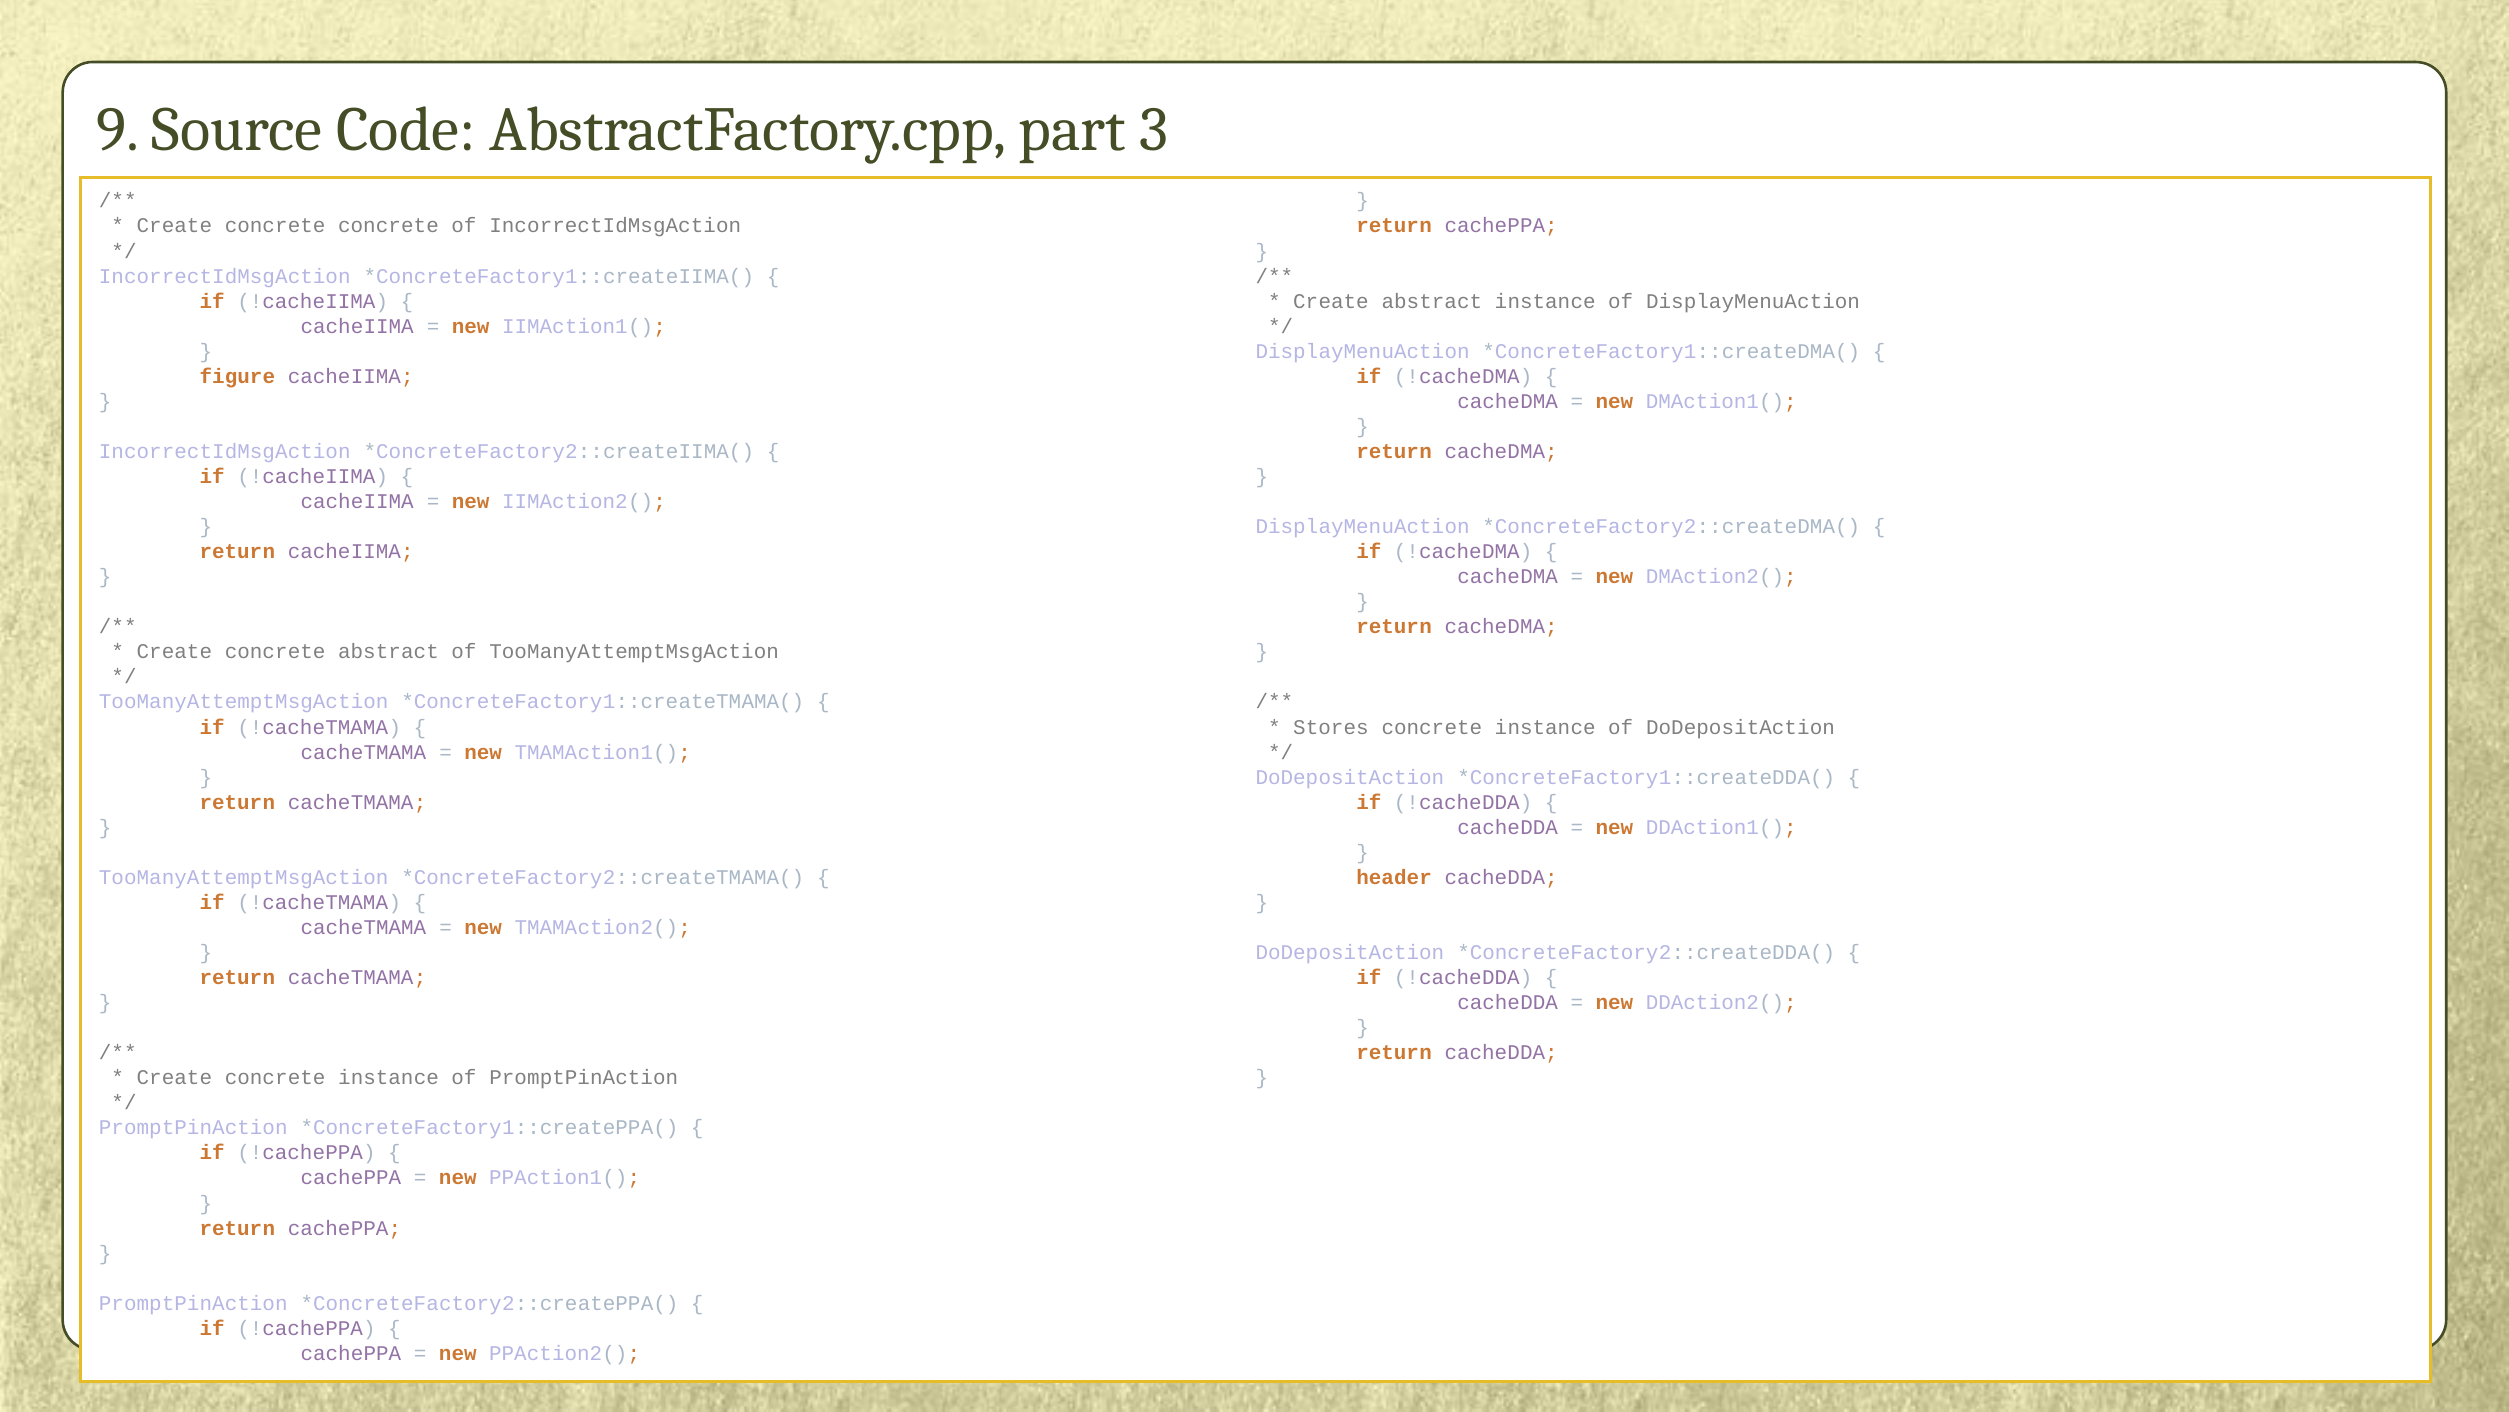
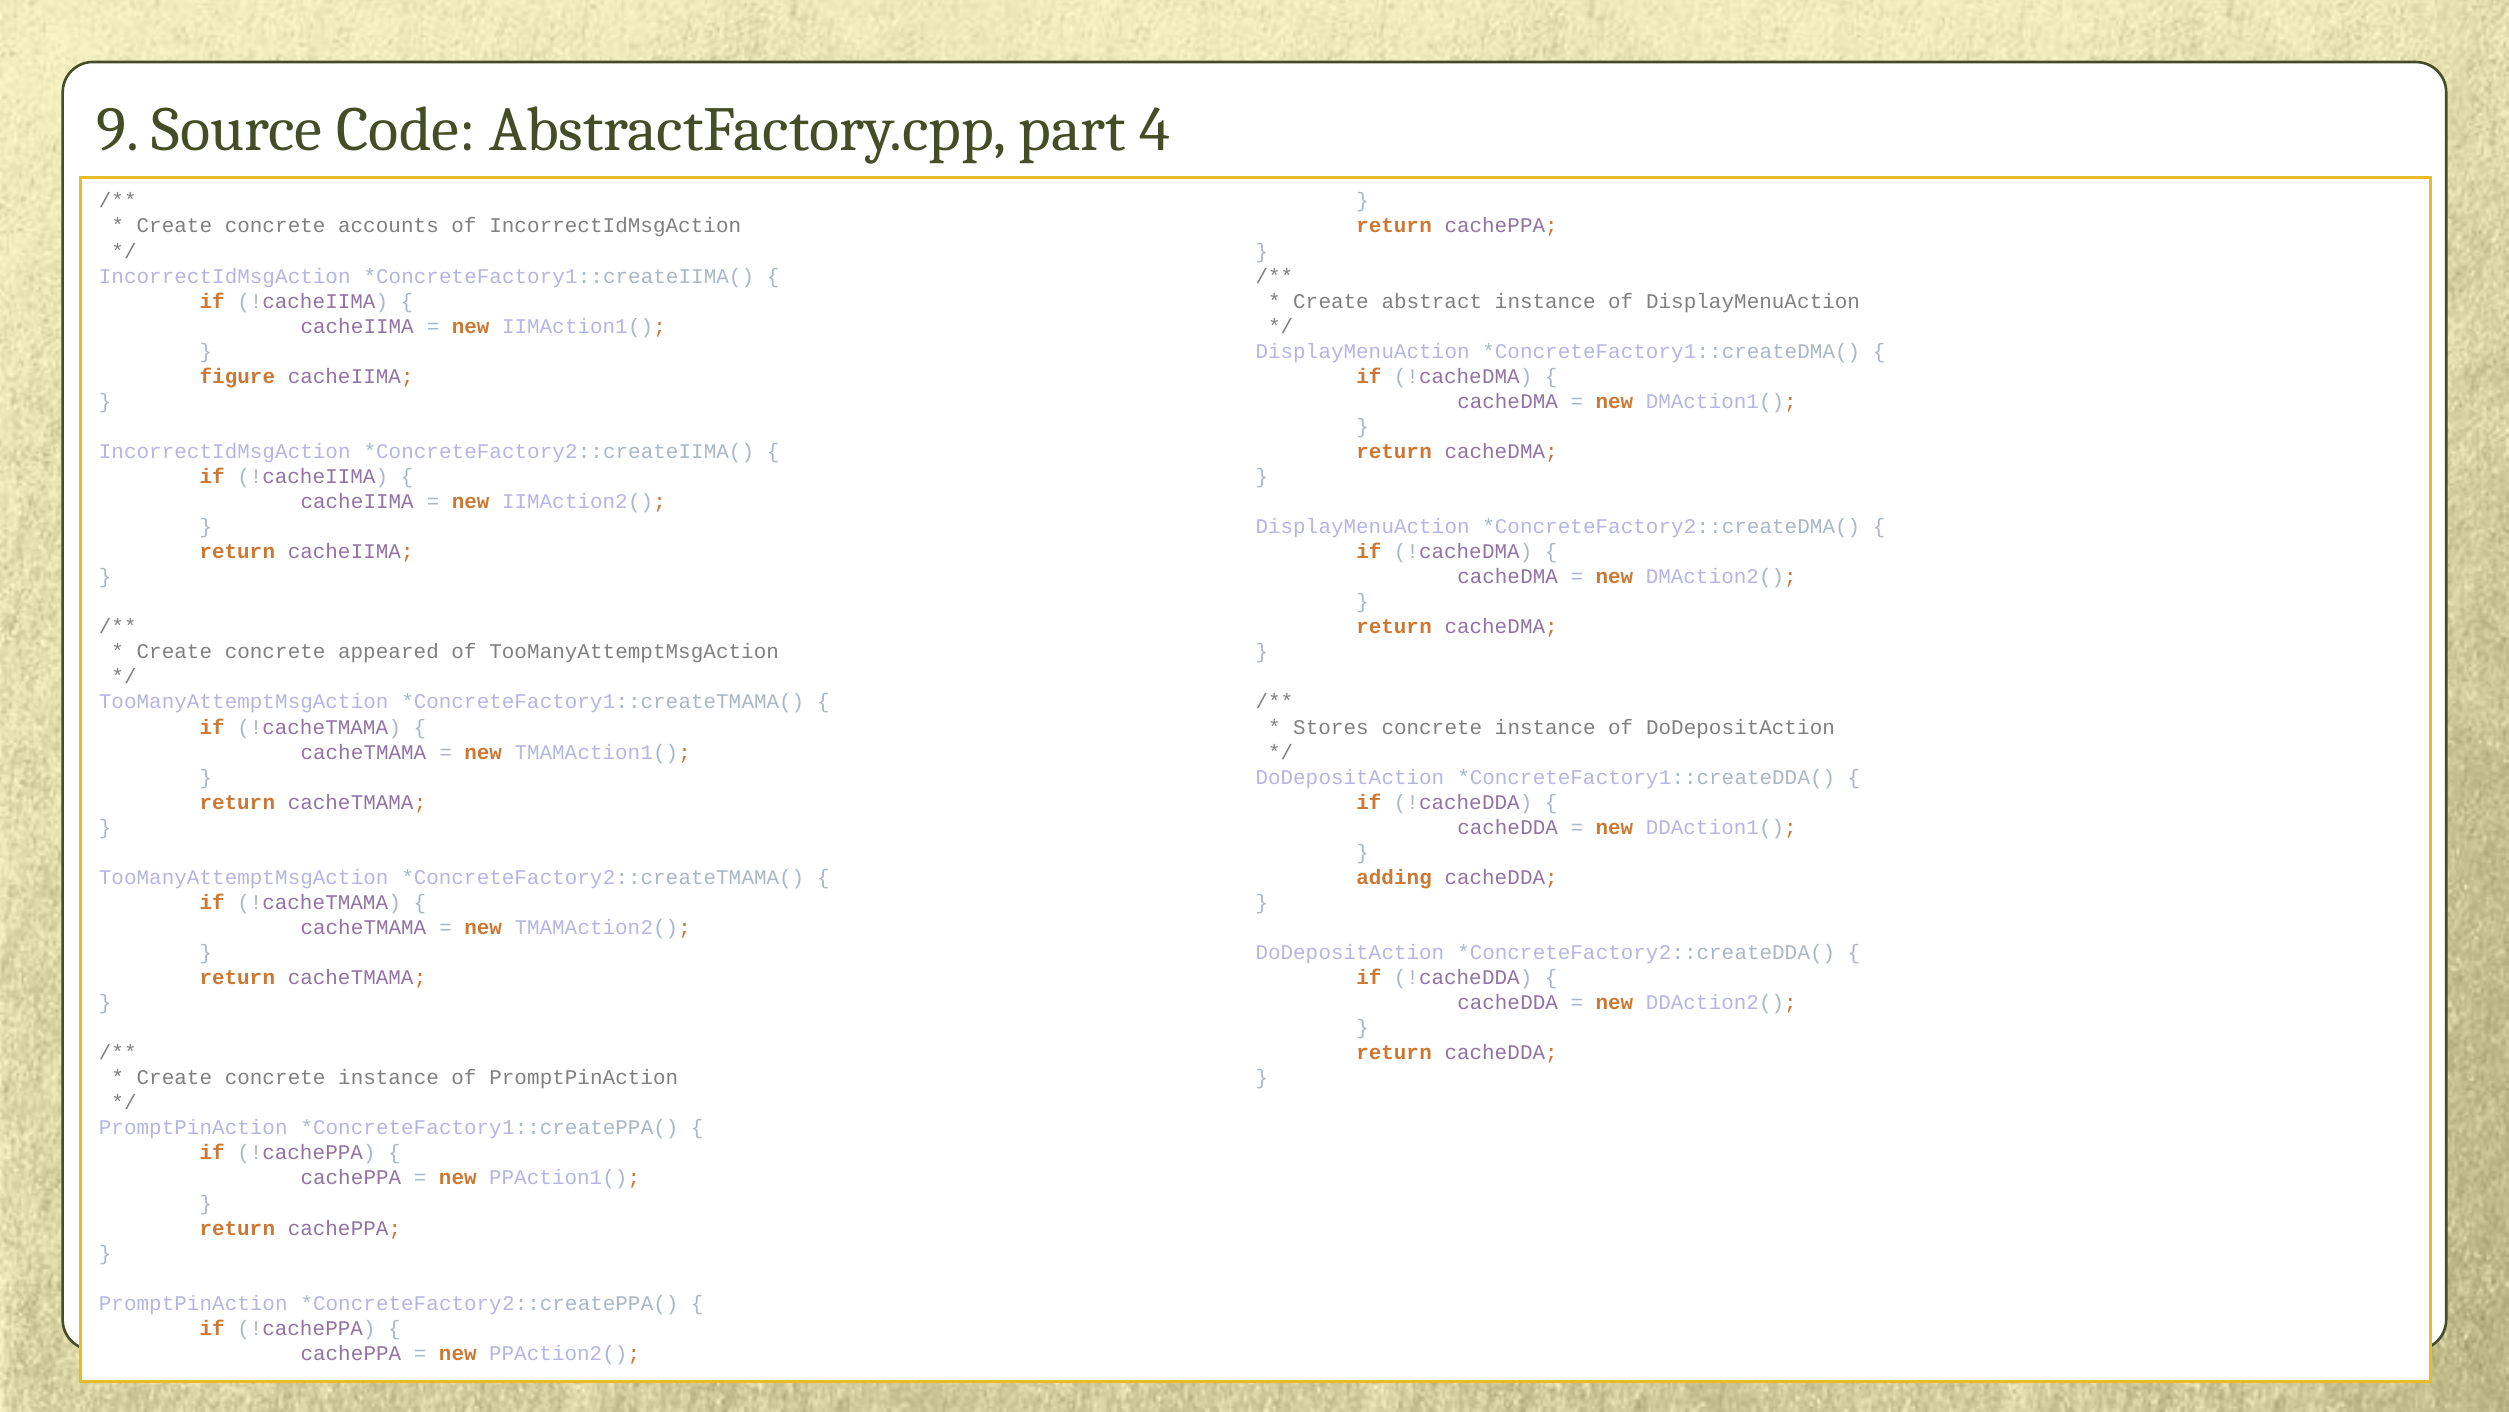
3: 3 -> 4 (1155, 130)
concrete concrete: concrete -> accounts (388, 226)
concrete abstract: abstract -> appeared (388, 652)
header: header -> adding (1394, 877)
